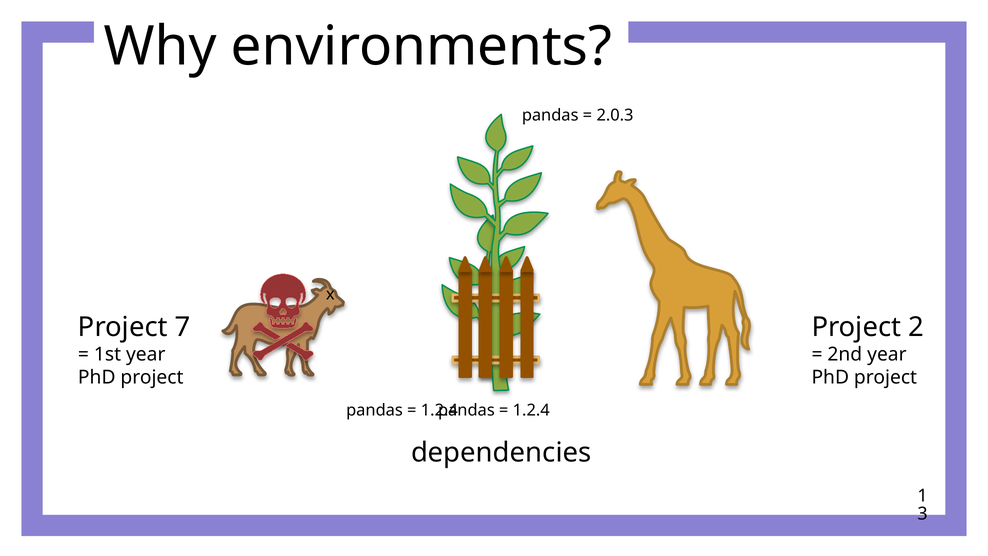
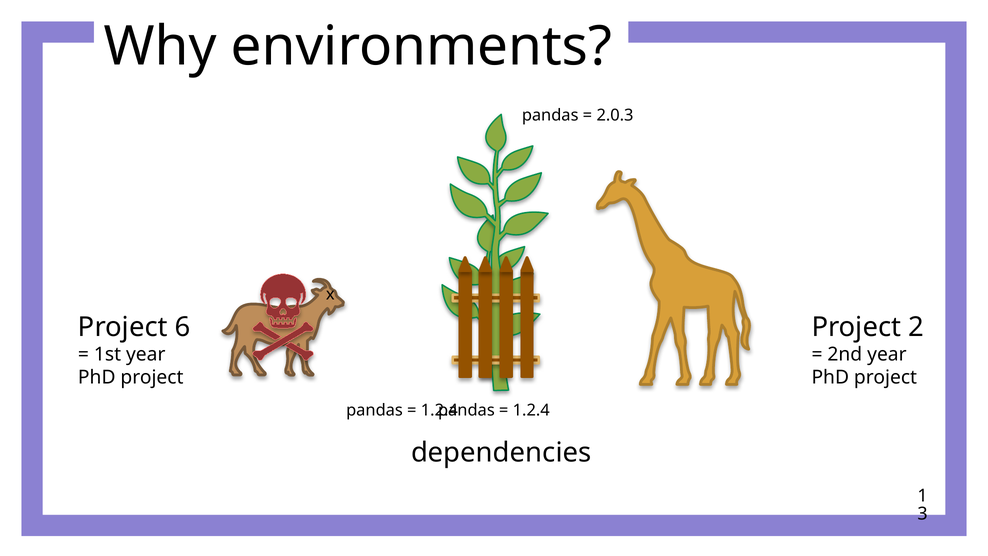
7: 7 -> 6 (183, 327)
